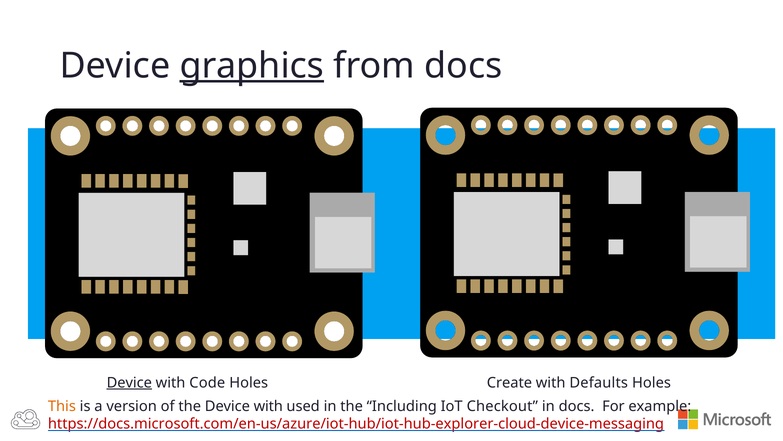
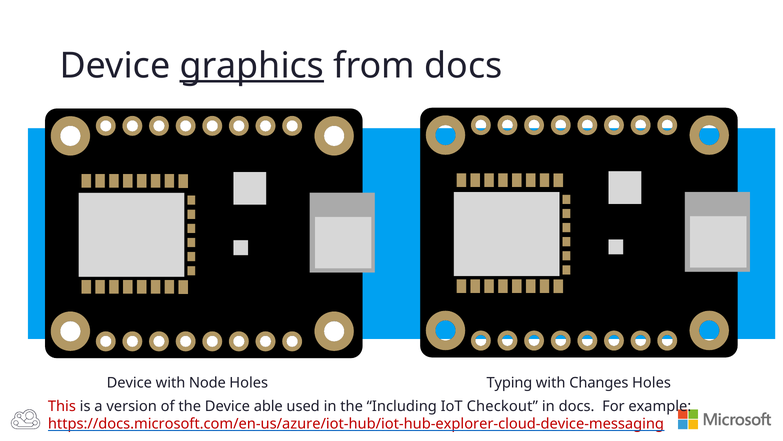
Device underline: present -> none (129, 382)
Code: Code -> Node (207, 382)
Create: Create -> Typing (509, 382)
Defaults: Defaults -> Changes (599, 382)
This colour: orange -> red (62, 406)
the Device with: with -> able (268, 406)
